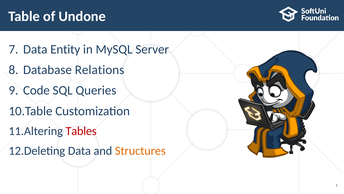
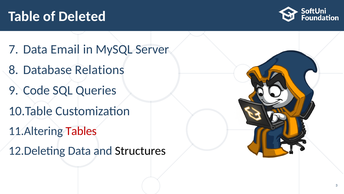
Undone: Undone -> Deleted (82, 16)
Entity: Entity -> Email (65, 49)
Structures colour: orange -> black (140, 151)
